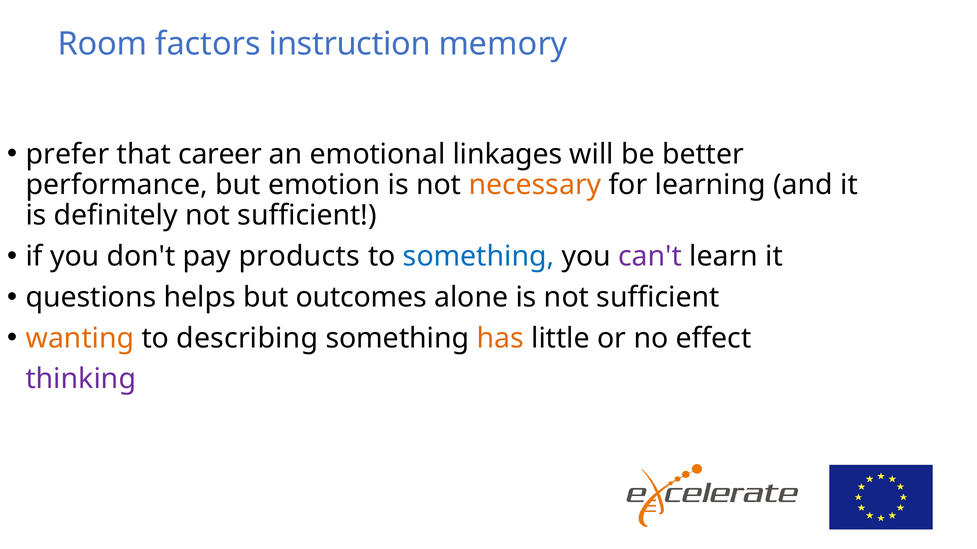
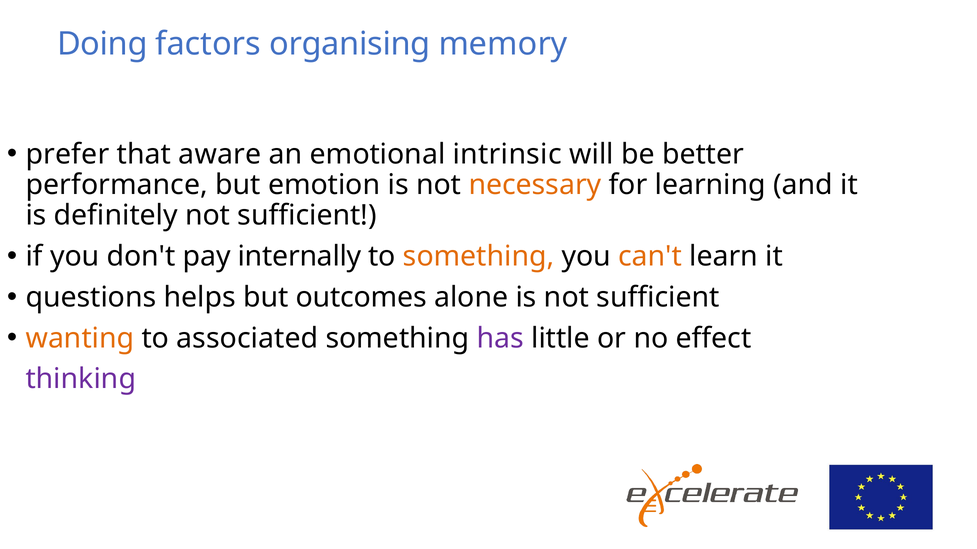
Room: Room -> Doing (102, 44)
instruction: instruction -> organising (350, 44)
career: career -> aware (220, 154)
linkages: linkages -> intrinsic (507, 154)
products: products -> internally (300, 257)
something colour: blue -> orange (479, 257)
can't colour: purple -> orange (650, 257)
describing: describing -> associated (247, 338)
has colour: orange -> purple (500, 338)
